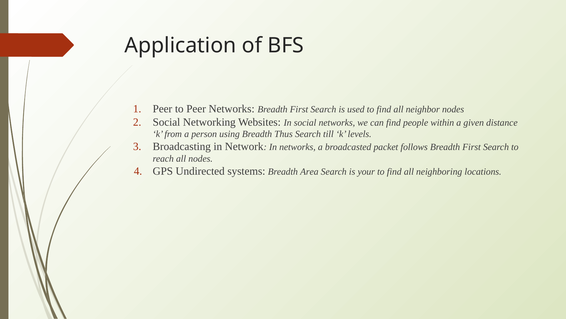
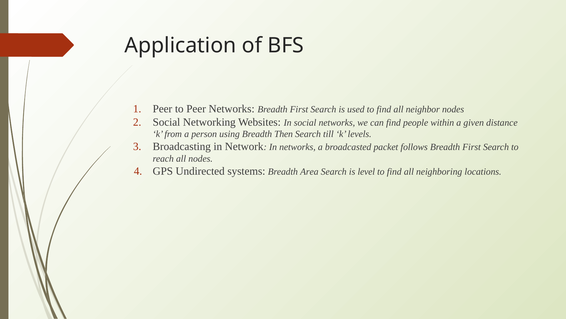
Thus: Thus -> Then (284, 134)
your: your -> level (366, 171)
